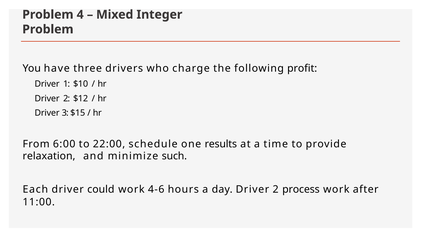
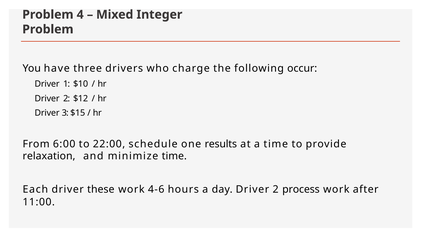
profit: profit -> occur (302, 68)
minimize such: such -> time (174, 156)
could: could -> these (101, 189)
